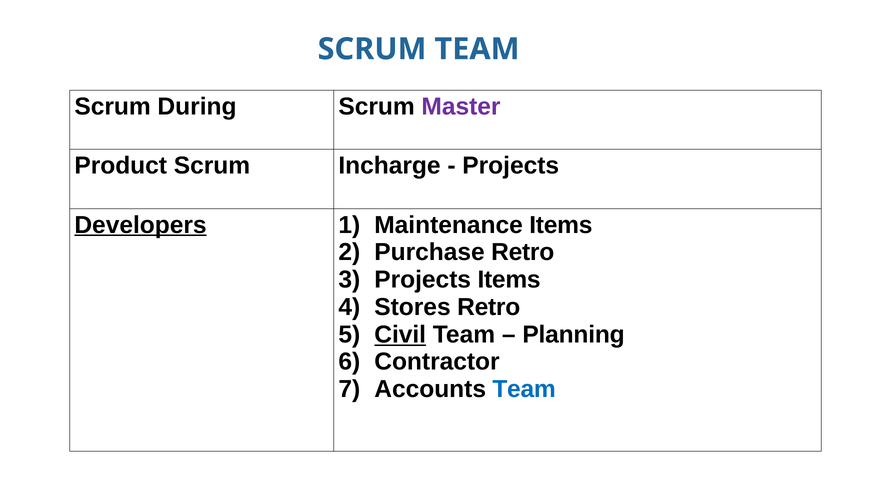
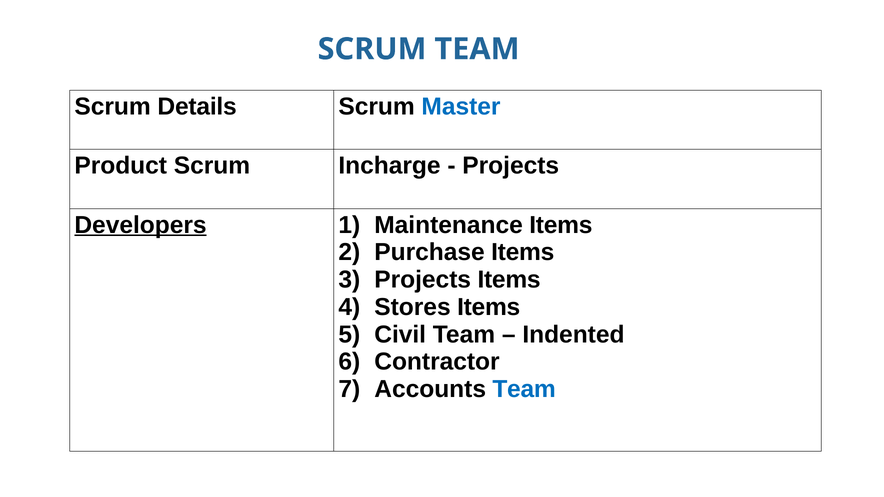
During: During -> Details (197, 107)
Master colour: purple -> blue (461, 107)
Purchase Retro: Retro -> Items (523, 252)
Stores Retro: Retro -> Items (489, 307)
Civil underline: present -> none (400, 335)
Planning: Planning -> Indented (573, 335)
